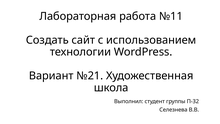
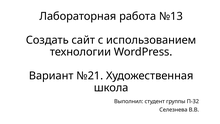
№11: №11 -> №13 (171, 16)
